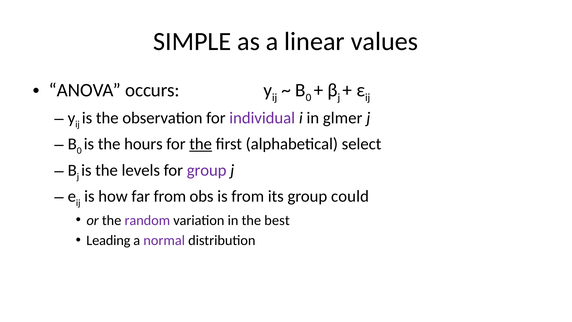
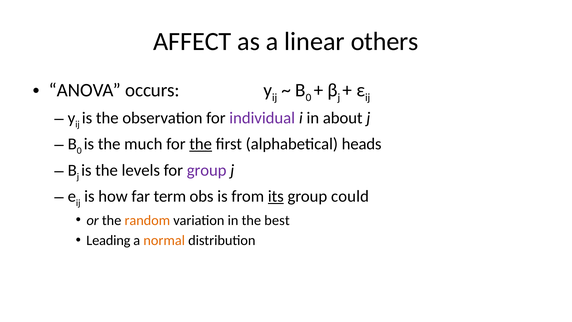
SIMPLE: SIMPLE -> AFFECT (192, 42)
values: values -> others (385, 42)
glmer: glmer -> about (343, 118)
hours: hours -> much (143, 144)
select: select -> heads (362, 144)
far from: from -> term (170, 196)
its underline: none -> present (276, 196)
random colour: purple -> orange (147, 220)
normal colour: purple -> orange (164, 240)
